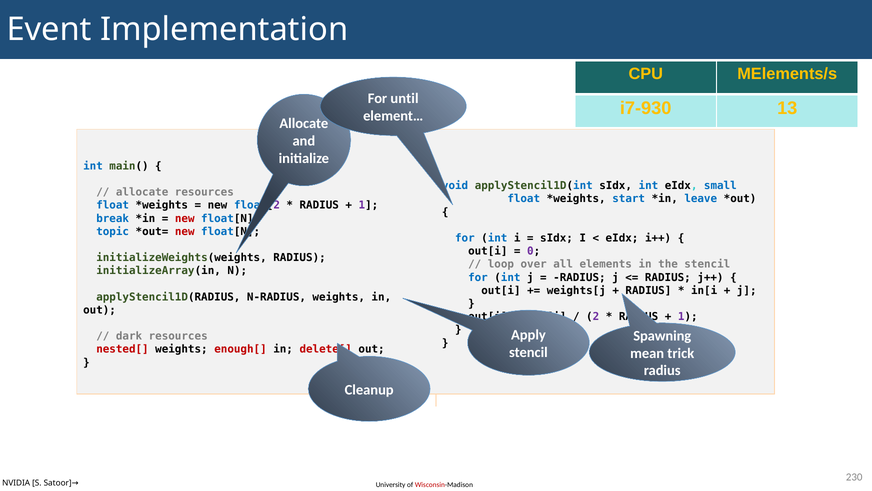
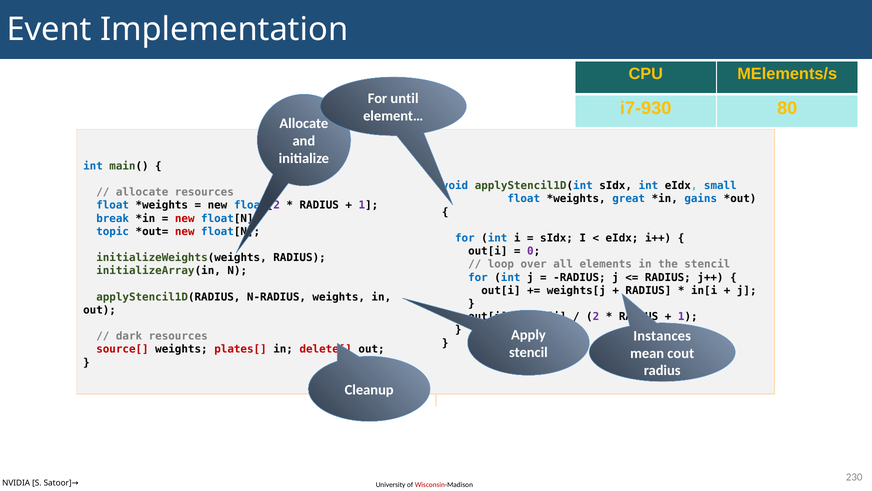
13: 13 -> 80 (787, 108)
start: start -> great (629, 199)
leave: leave -> gains (701, 199)
Spawning: Spawning -> Instances (662, 335)
nested[: nested[ -> source[ (122, 349)
enough[: enough[ -> plates[ (240, 349)
trick: trick -> cout (681, 353)
